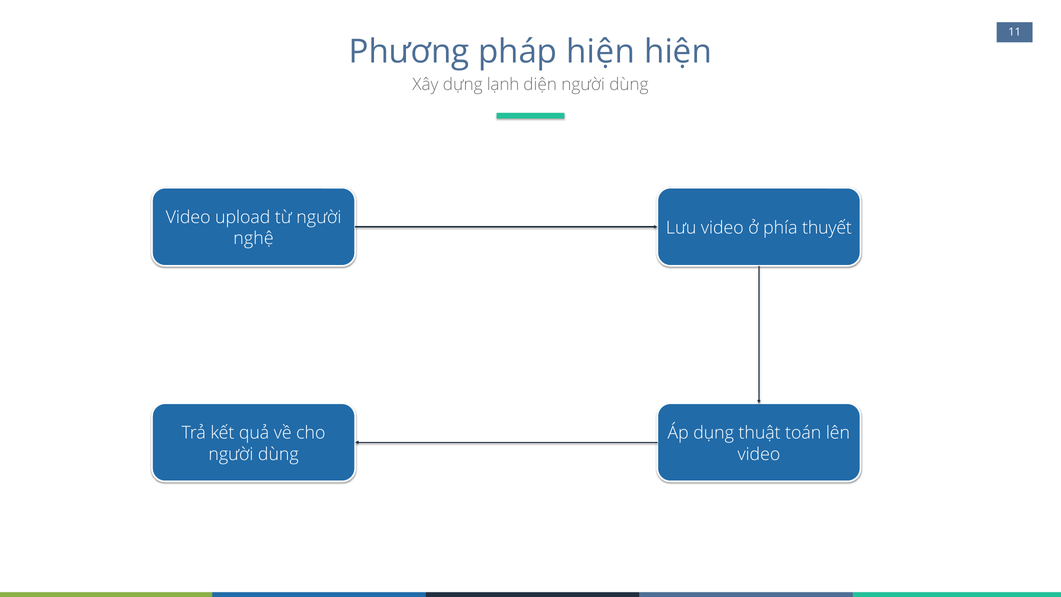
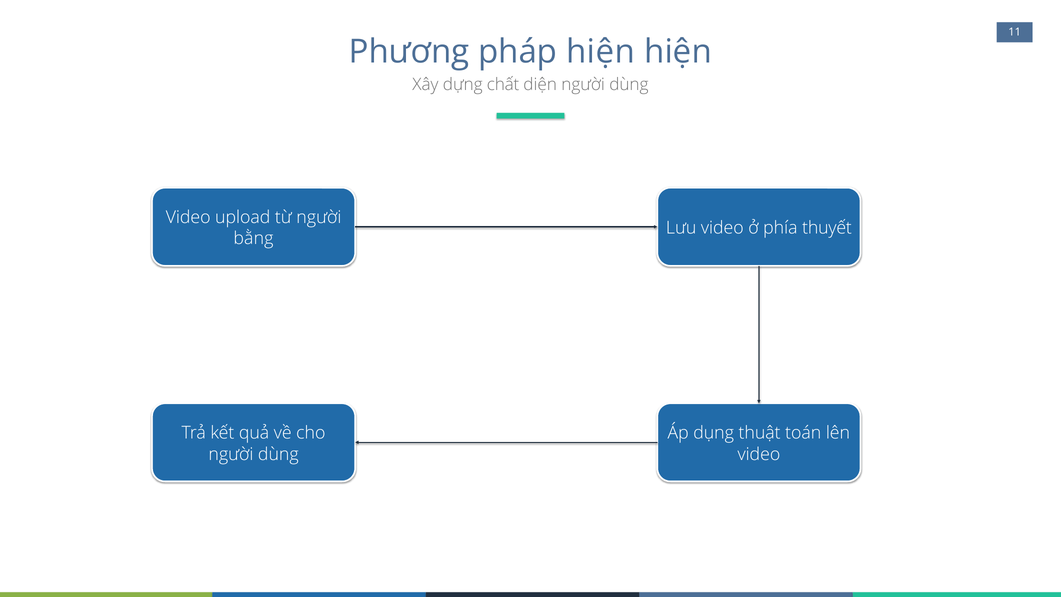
lạnh: lạnh -> chất (503, 85)
nghệ: nghệ -> bằng (253, 238)
